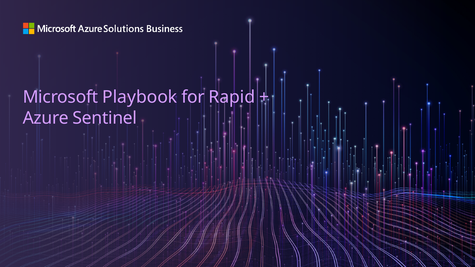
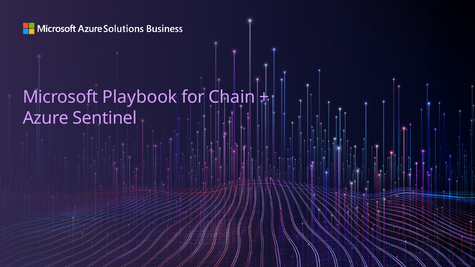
Rapid: Rapid -> Chain (232, 97)
